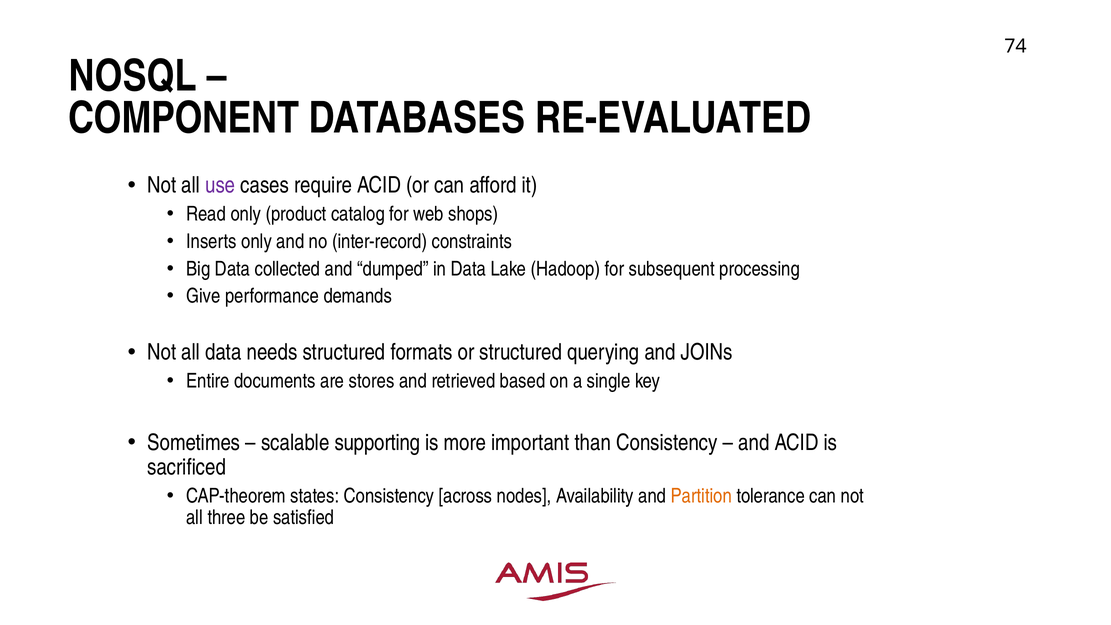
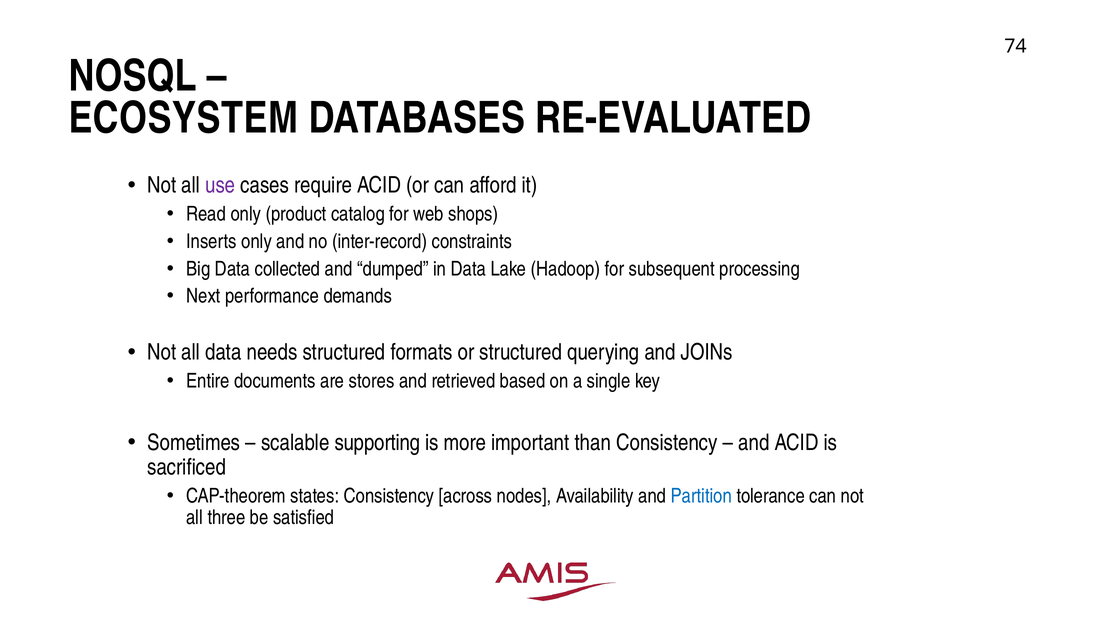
COMPONENT: COMPONENT -> ECOSYSTEM (183, 118)
Give: Give -> Next (203, 296)
Partition colour: orange -> blue (701, 496)
